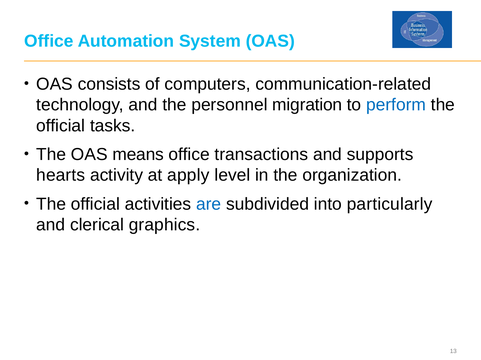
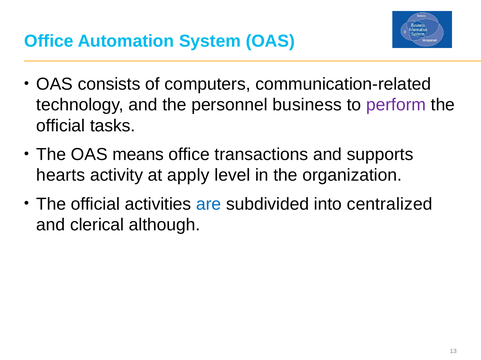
migration: migration -> business (307, 105)
perform colour: blue -> purple (396, 105)
particularly: particularly -> centralized (390, 204)
graphics: graphics -> although (165, 225)
